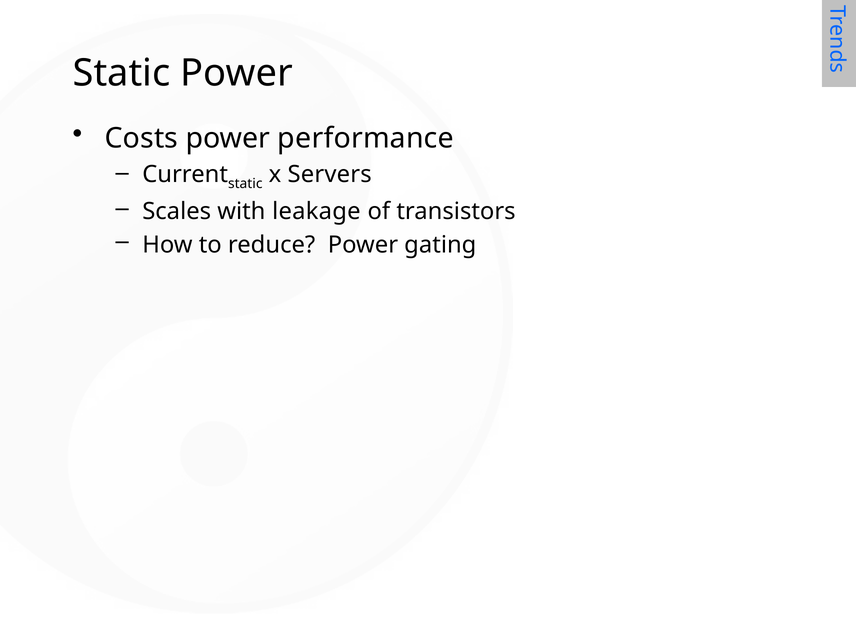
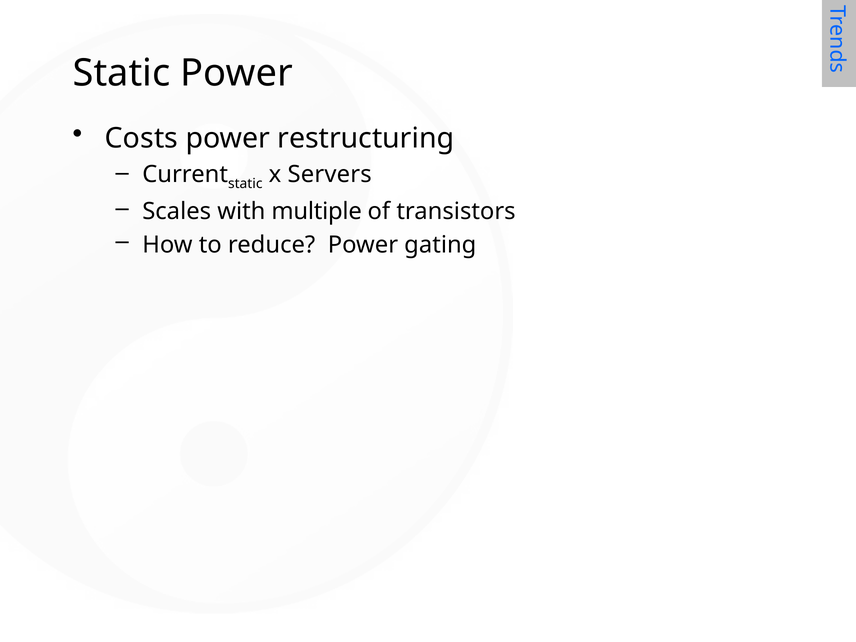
performance: performance -> restructuring (366, 138)
leakage: leakage -> multiple (317, 212)
